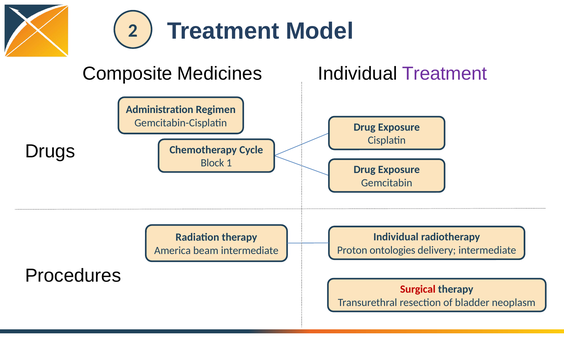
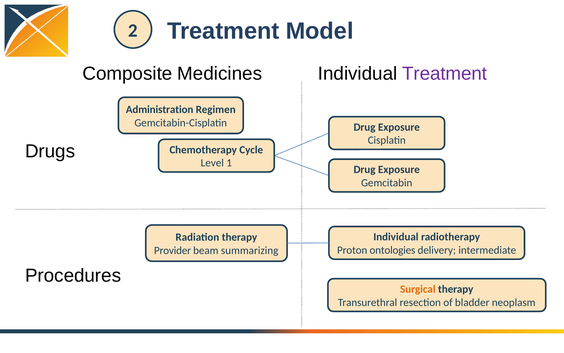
Block: Block -> Level (212, 163)
America: America -> Provider (173, 250)
beam intermediate: intermediate -> summarizing (250, 250)
Surgical colour: red -> orange (418, 289)
